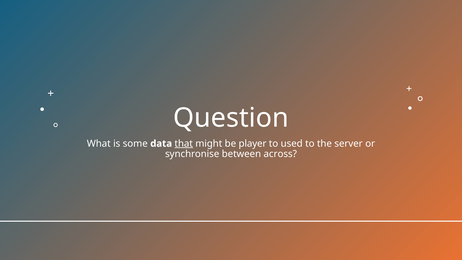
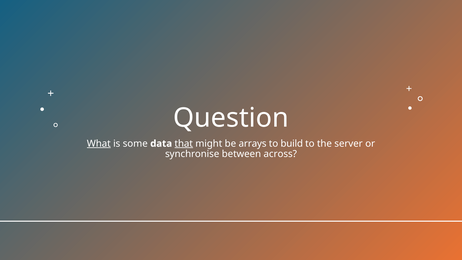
What underline: none -> present (99, 144)
player: player -> arrays (253, 144)
used: used -> build (292, 144)
